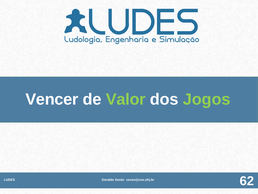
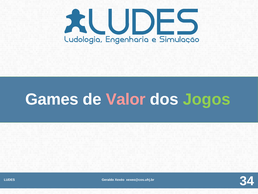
Vencer: Vencer -> Games (52, 99)
Valor colour: light green -> pink (126, 99)
62: 62 -> 34 (247, 181)
